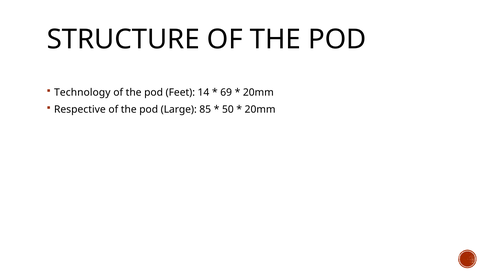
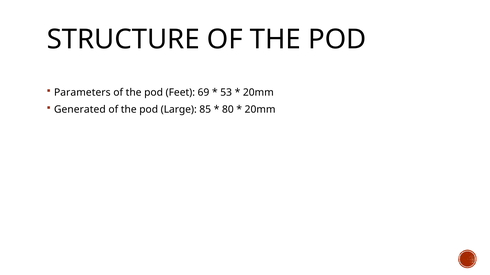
Technology: Technology -> Parameters (82, 93)
14: 14 -> 69 (203, 93)
69: 69 -> 53 (226, 93)
Respective: Respective -> Generated (80, 110)
50: 50 -> 80 (228, 110)
